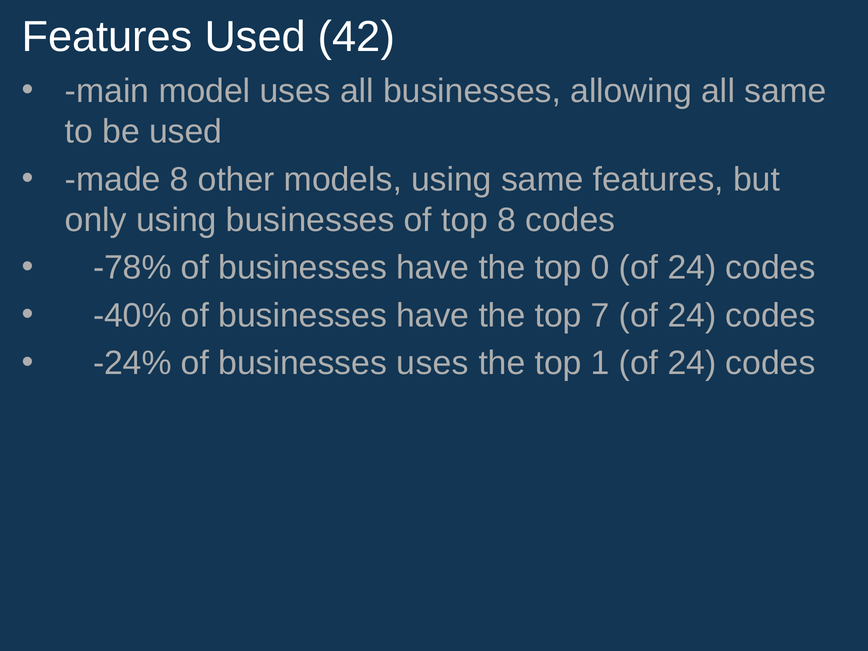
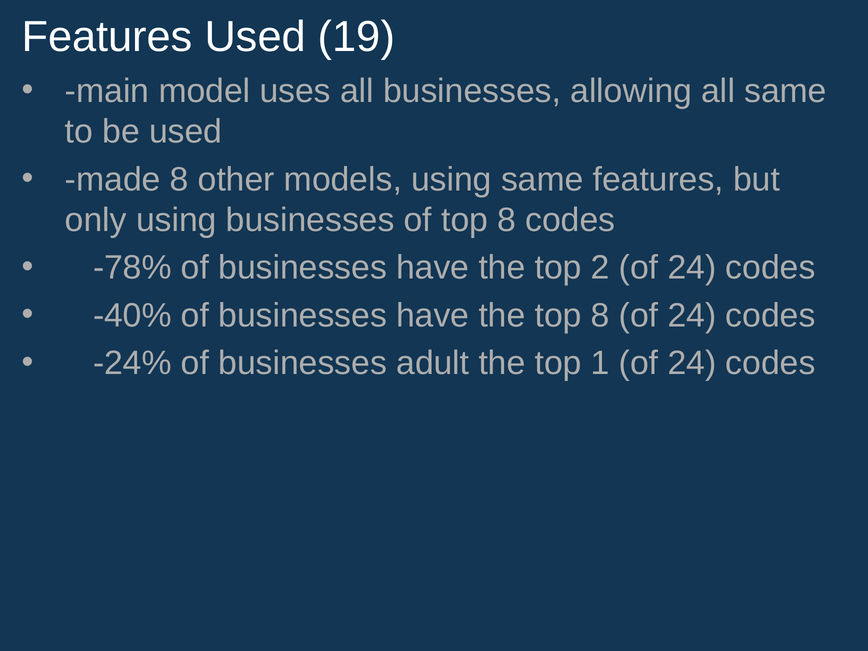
42: 42 -> 19 (356, 37)
0: 0 -> 2 (600, 268)
the top 7: 7 -> 8 (600, 316)
businesses uses: uses -> adult (433, 363)
